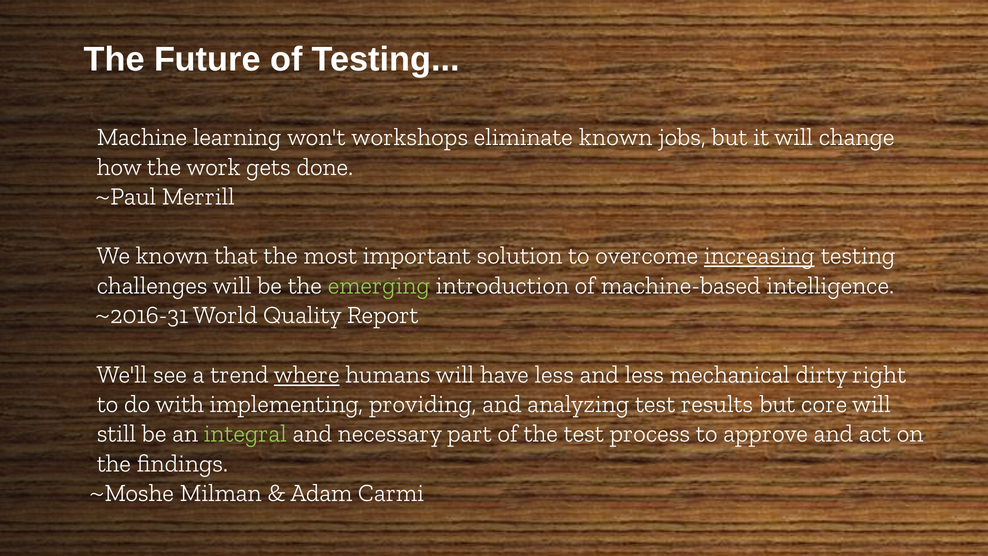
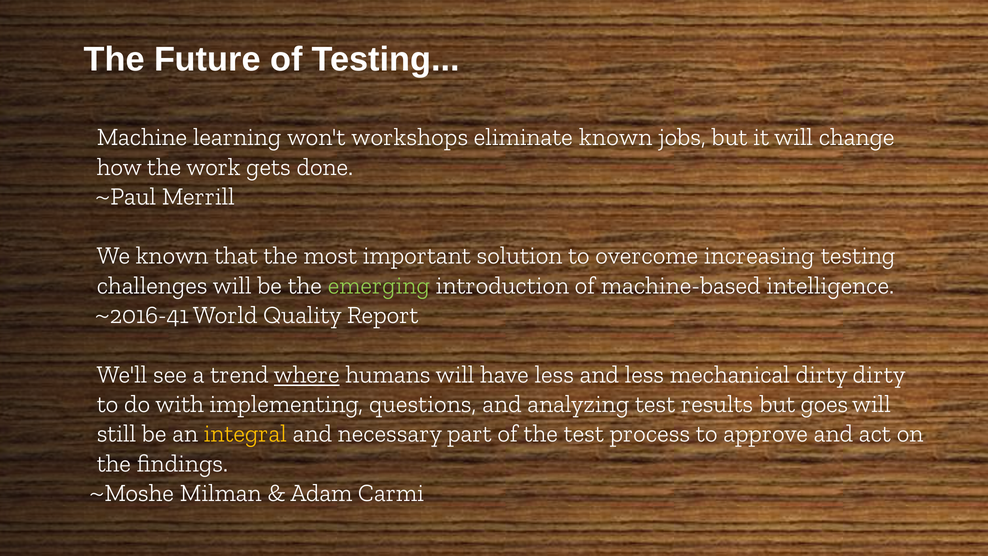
increasing underline: present -> none (759, 256)
~2016-31: ~2016-31 -> ~2016-41 (142, 315)
dirty right: right -> dirty (879, 374)
providing: providing -> questions (423, 404)
core: core -> goes (824, 404)
integral colour: light green -> yellow (245, 434)
